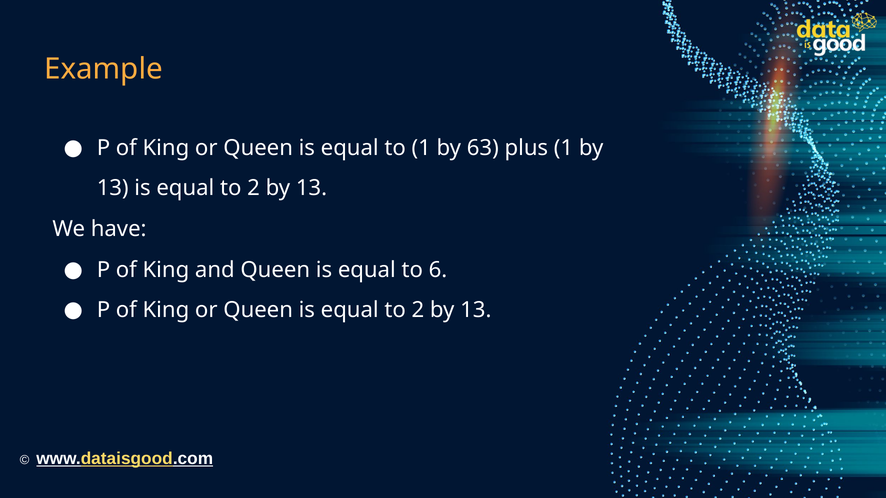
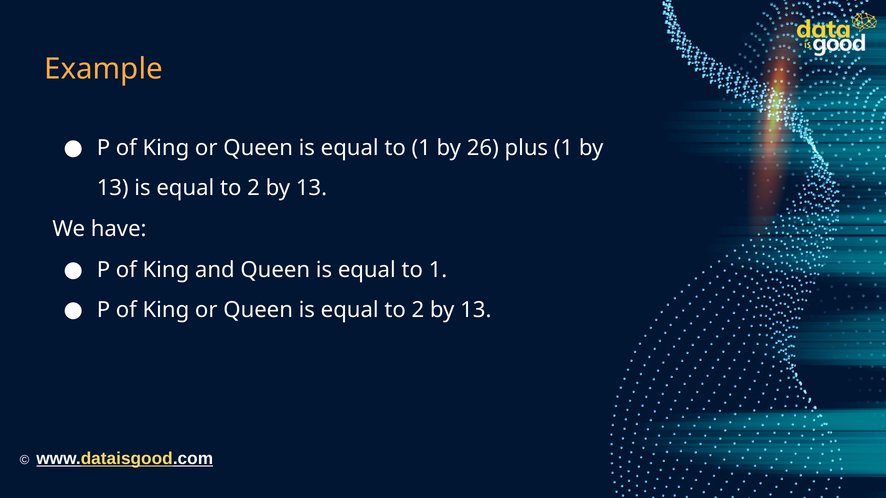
63: 63 -> 26 (483, 148)
6: 6 -> 1 (438, 270)
